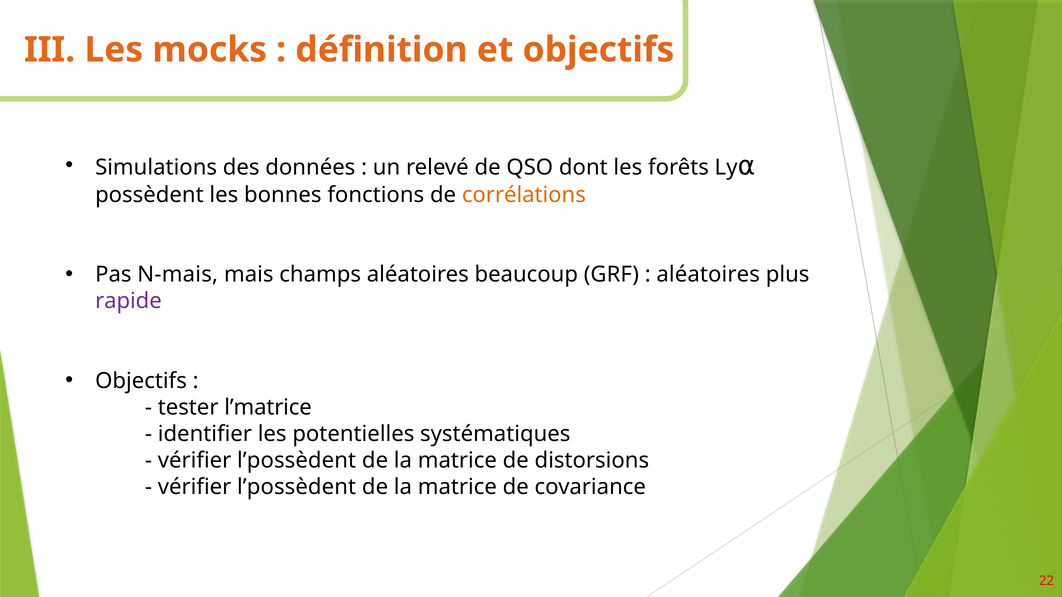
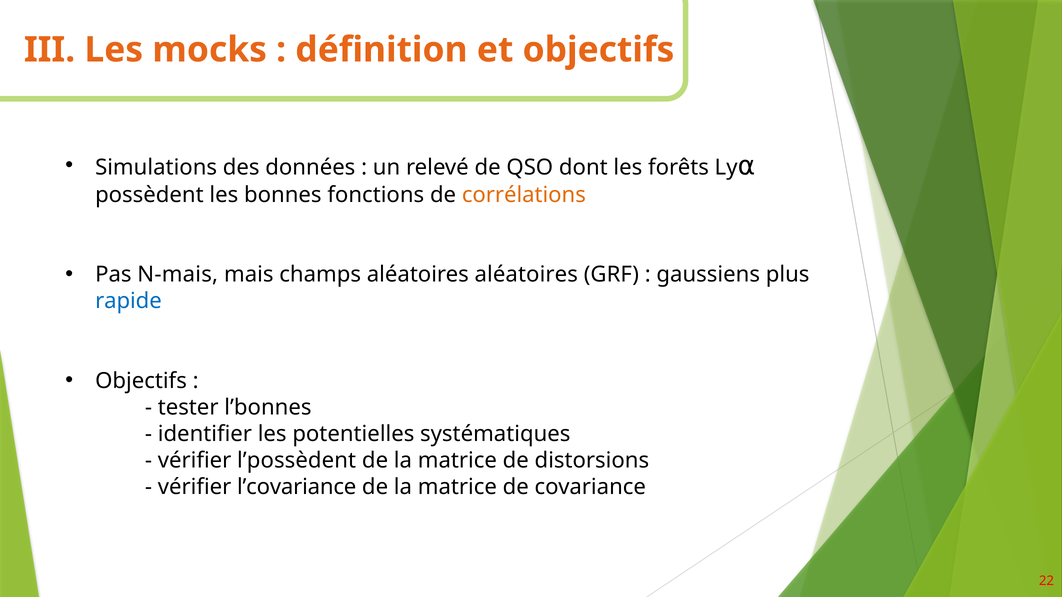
aléatoires beaucoup: beaucoup -> aléatoires (526, 275)
aléatoires: aléatoires -> gaussiens (708, 275)
rapide colour: purple -> blue (128, 301)
l’matrice: l’matrice -> l’bonnes (268, 408)
l’possèdent: l’possèdent -> l’covariance (297, 487)
